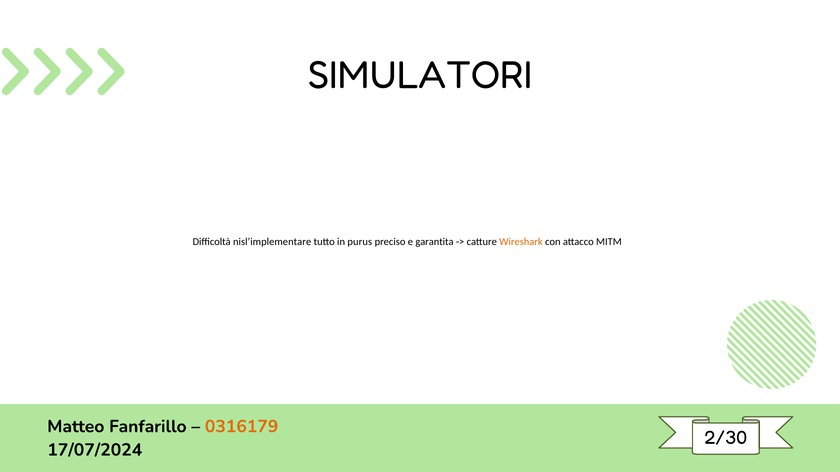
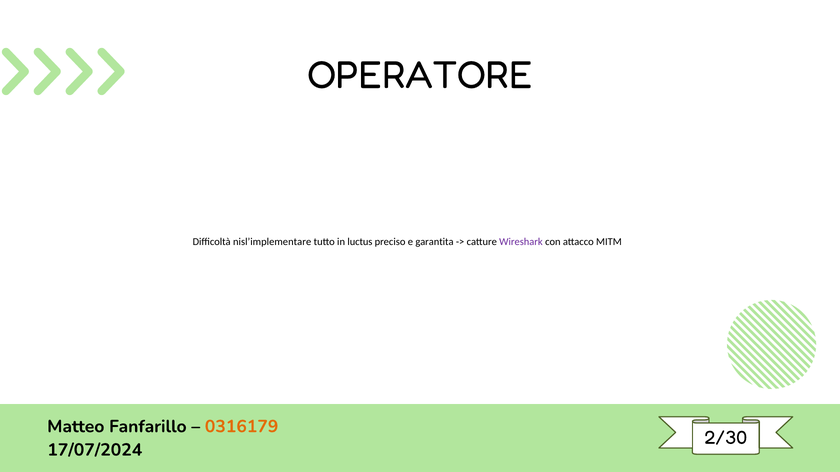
SIMULATORI: SIMULATORI -> OPERATORE (420, 75)
purus: purus -> luctus (360, 242)
Wireshark colour: orange -> purple (521, 242)
